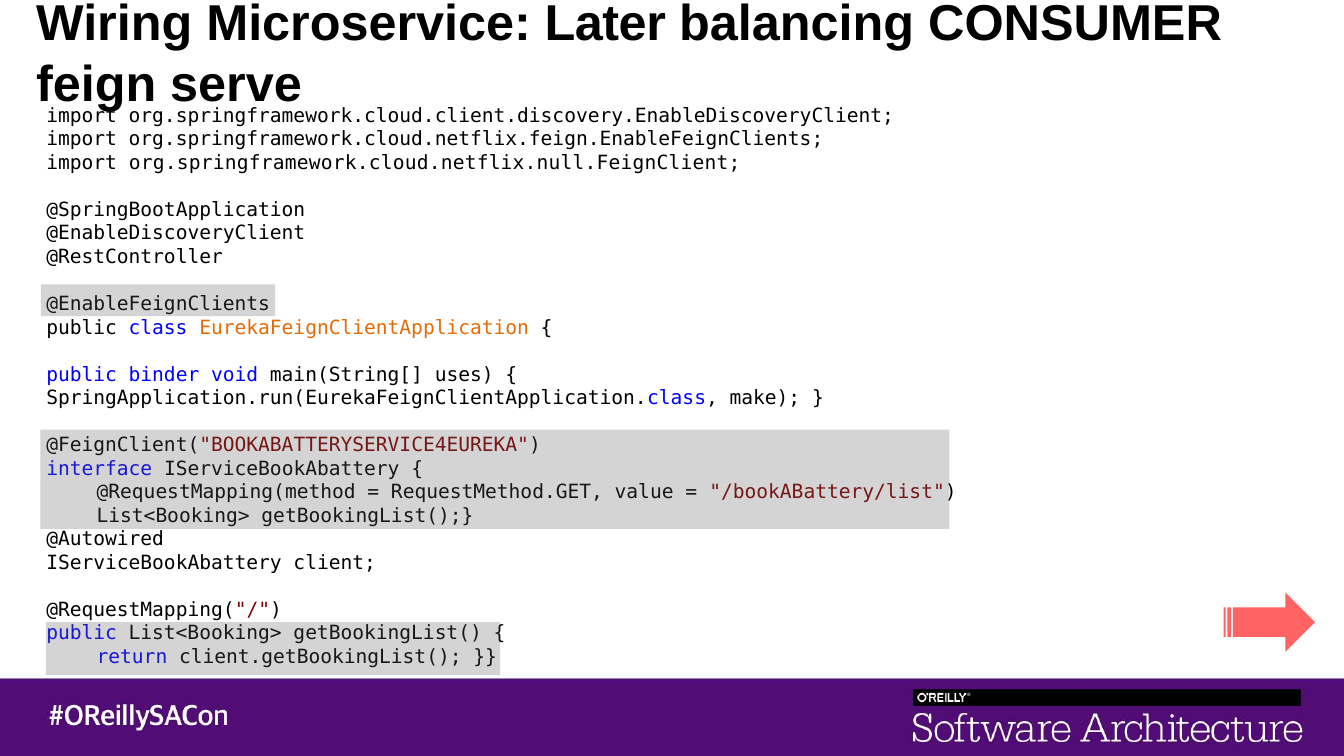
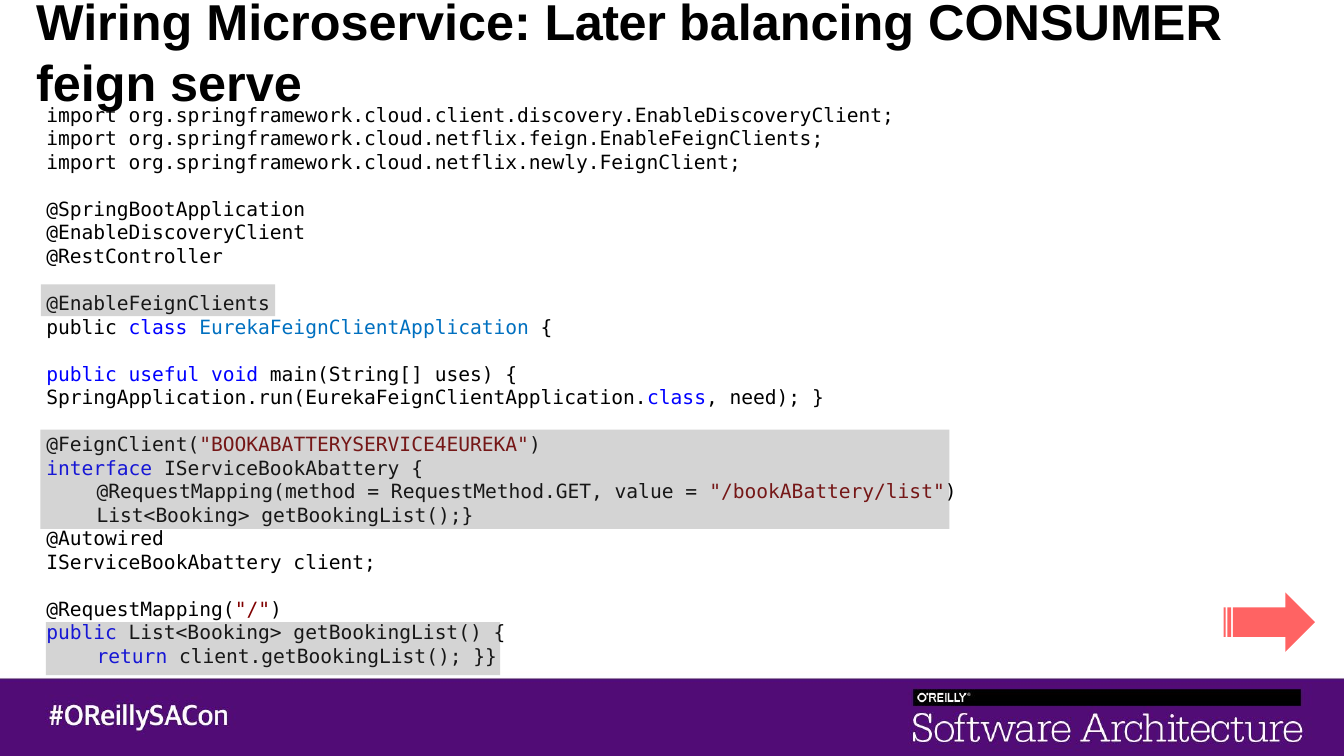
org.springframework.cloud.netflix.null.FeignClient: org.springframework.cloud.netflix.null.FeignClient -> org.springframework.cloud.netflix.newly.FeignClient (435, 163)
EurekaFeignClientApplication colour: orange -> blue (364, 328)
binder: binder -> useful (164, 375)
make: make -> need (765, 398)
